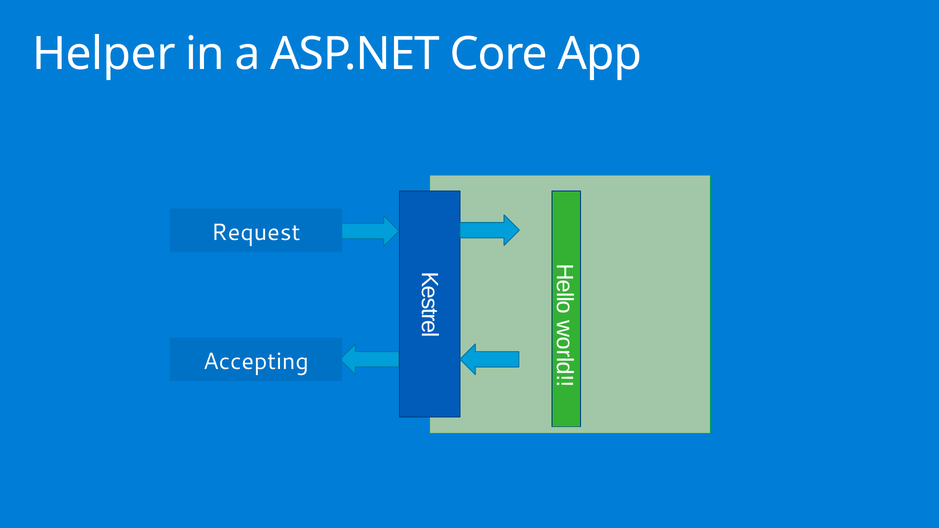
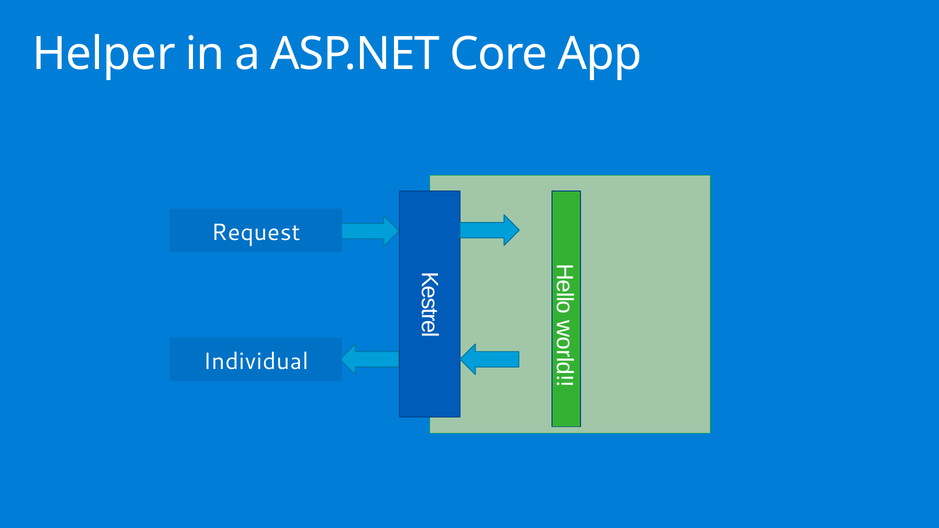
Accepting: Accepting -> Individual (256, 362)
